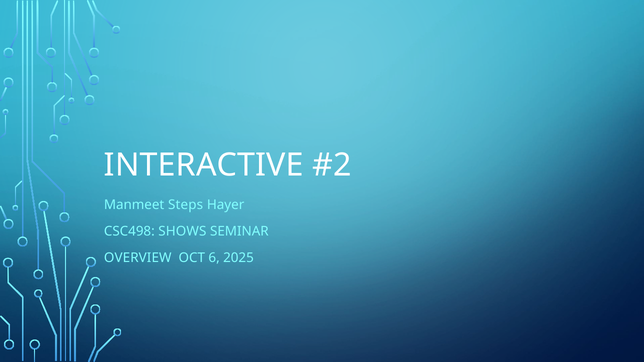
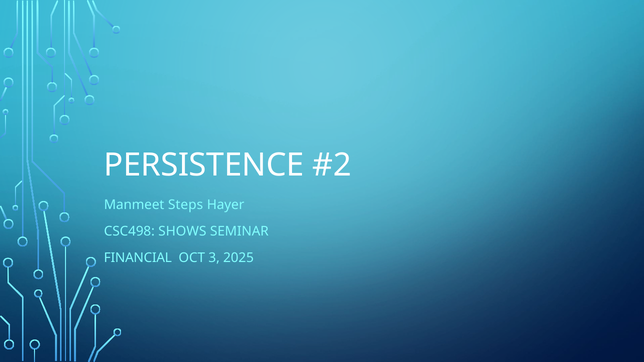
INTERACTIVE: INTERACTIVE -> PERSISTENCE (204, 165)
OVERVIEW: OVERVIEW -> FINANCIAL (138, 258)
6: 6 -> 3 (214, 258)
